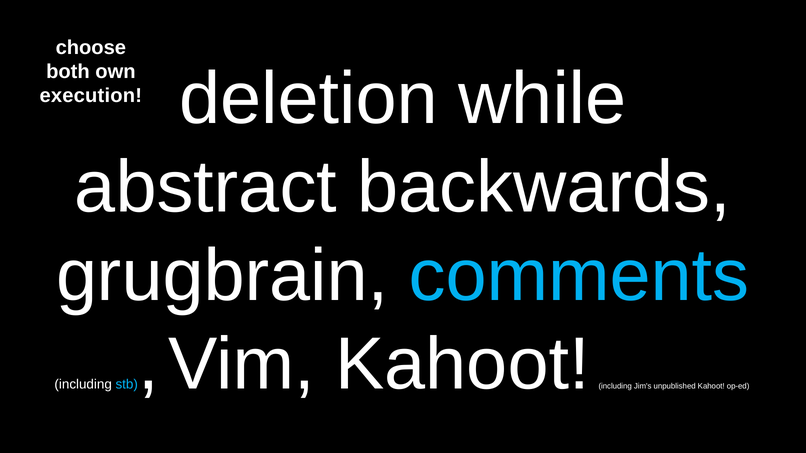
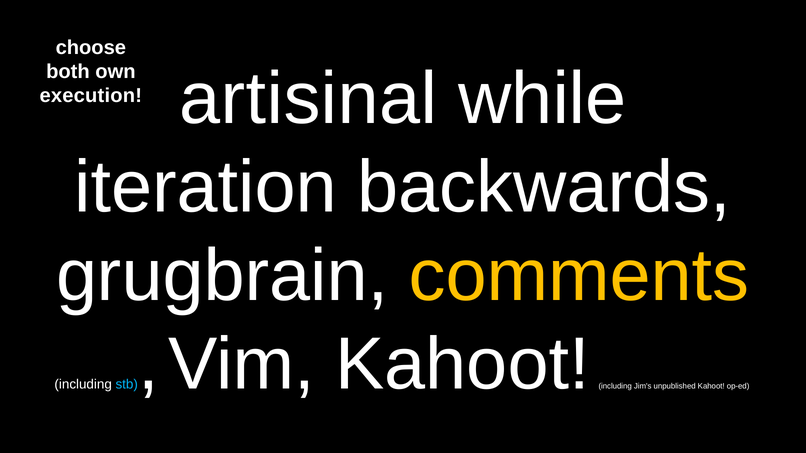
deletion: deletion -> artisinal (308, 99)
abstract: abstract -> iteration (206, 187)
comments colour: light blue -> yellow (579, 276)
